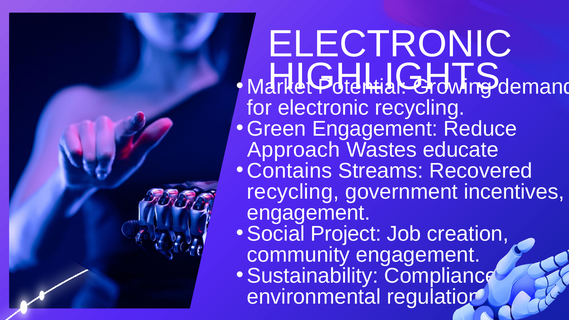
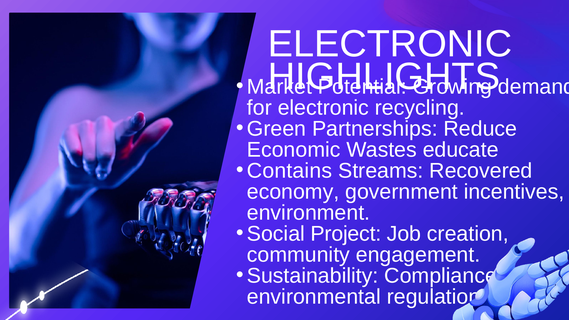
Green Engagement: Engagement -> Partnerships (375, 129)
Approach: Approach -> Economic (294, 150)
recycling: recycling -> economy (293, 192)
engagement: engagement -> environment (309, 213)
